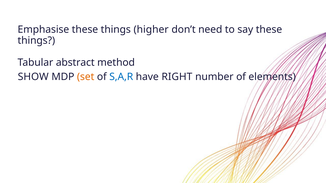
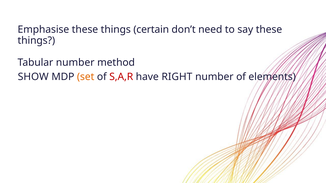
higher: higher -> certain (151, 30)
Tabular abstract: abstract -> number (75, 63)
S,A,R colour: blue -> red (121, 77)
